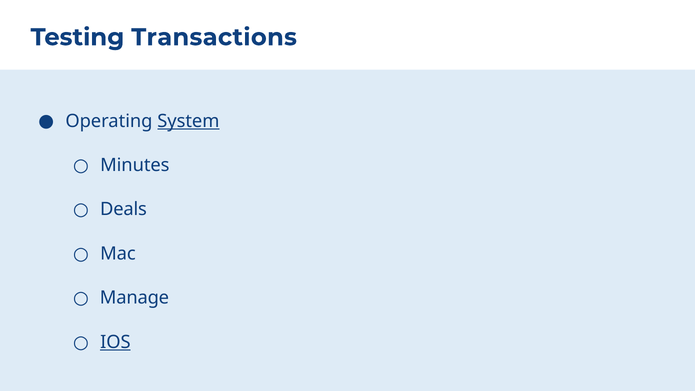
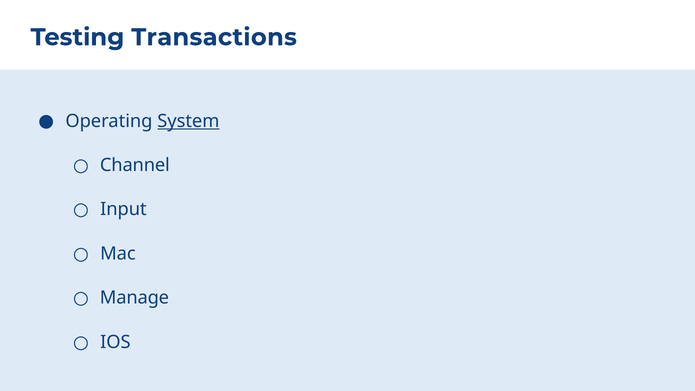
Minutes: Minutes -> Channel (135, 165)
Deals: Deals -> Input (123, 209)
IOS underline: present -> none (115, 342)
